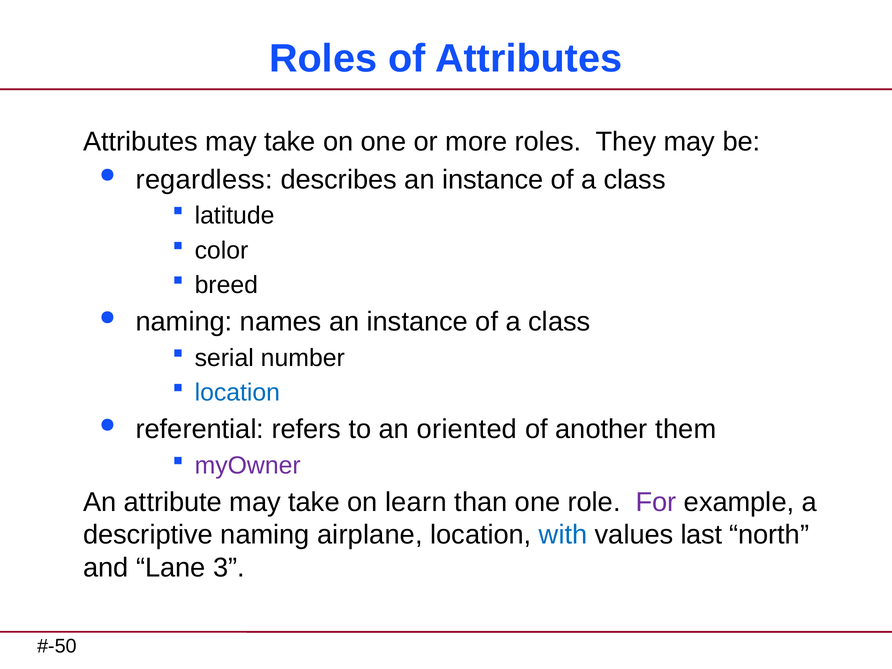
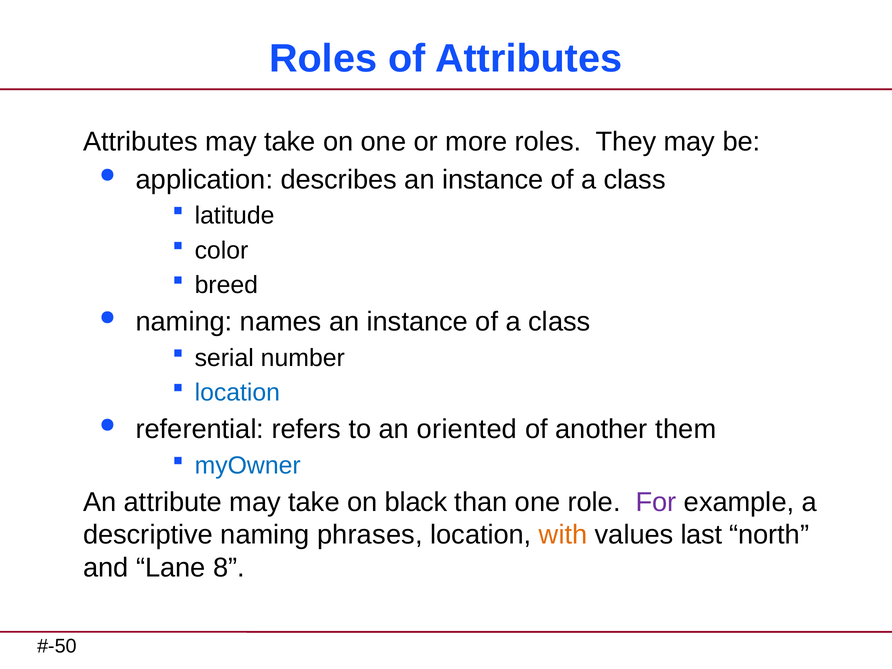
regardless: regardless -> application (204, 180)
myOwner colour: purple -> blue (248, 465)
learn: learn -> black (416, 502)
airplane: airplane -> phrases (370, 535)
with colour: blue -> orange (563, 535)
3: 3 -> 8 (229, 568)
